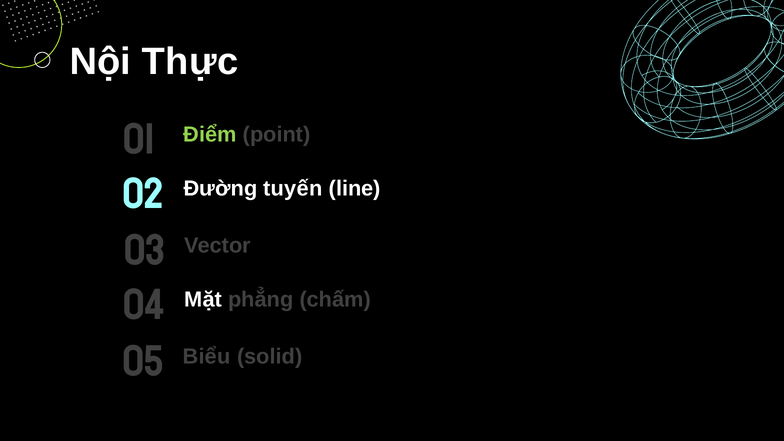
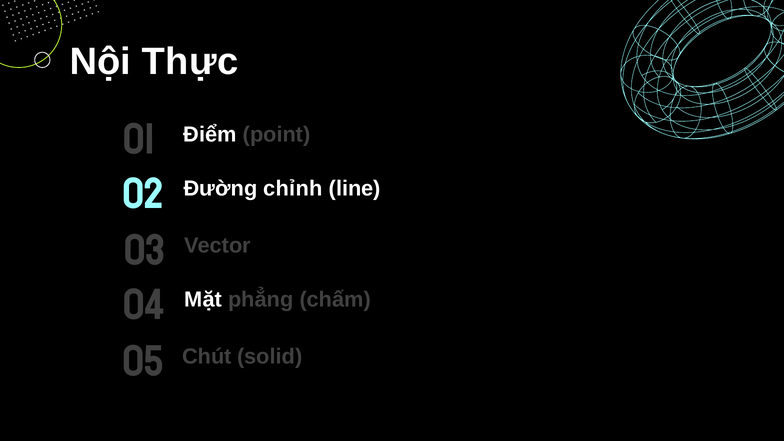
Điểm colour: light green -> white (210, 135)
tuyến: tuyến -> chỉnh (293, 189)
Biểu: Biểu -> Chút (207, 357)
